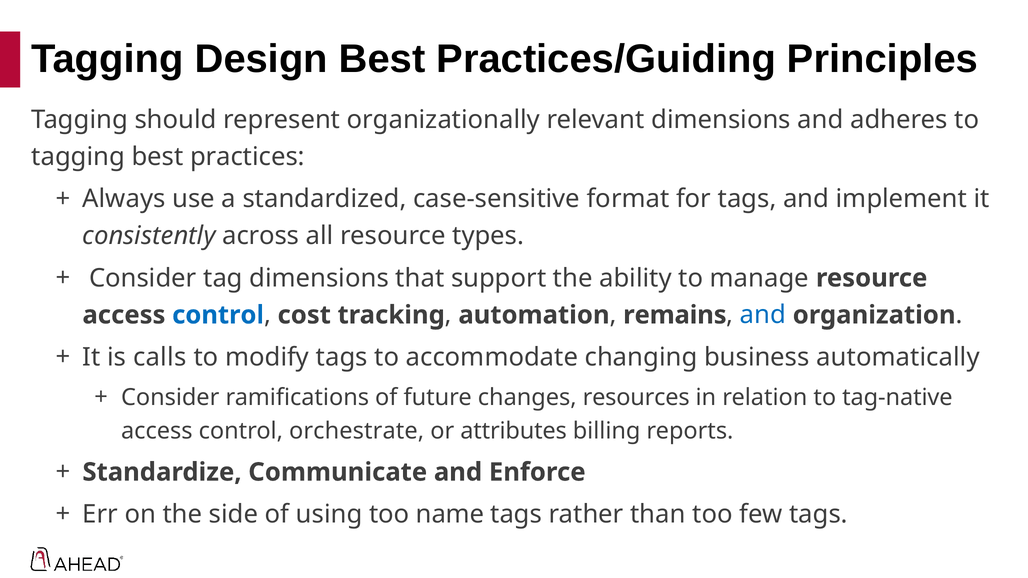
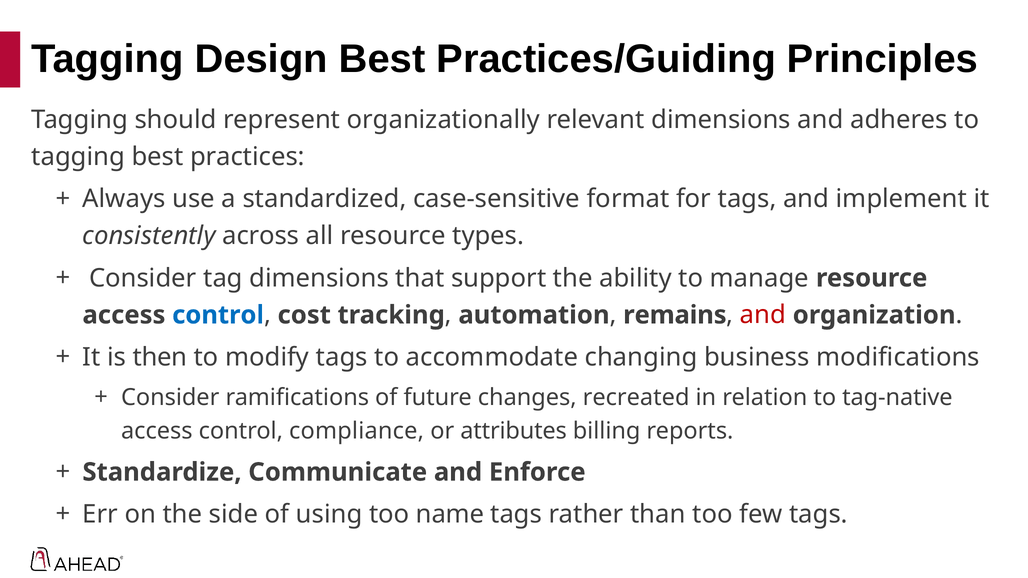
and colour: blue -> red (763, 315)
calls: calls -> then (160, 357)
automatically: automatically -> modifications (898, 357)
resources: resources -> recreated (636, 397)
orchestrate: orchestrate -> compliance (357, 431)
